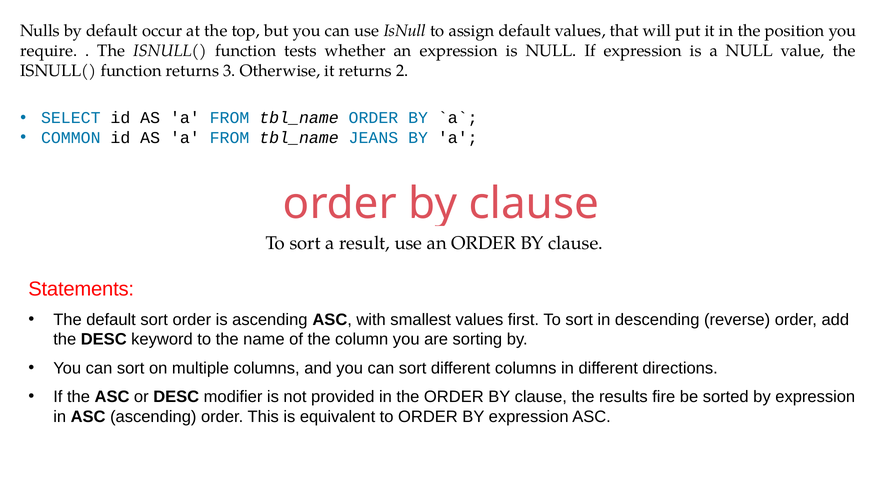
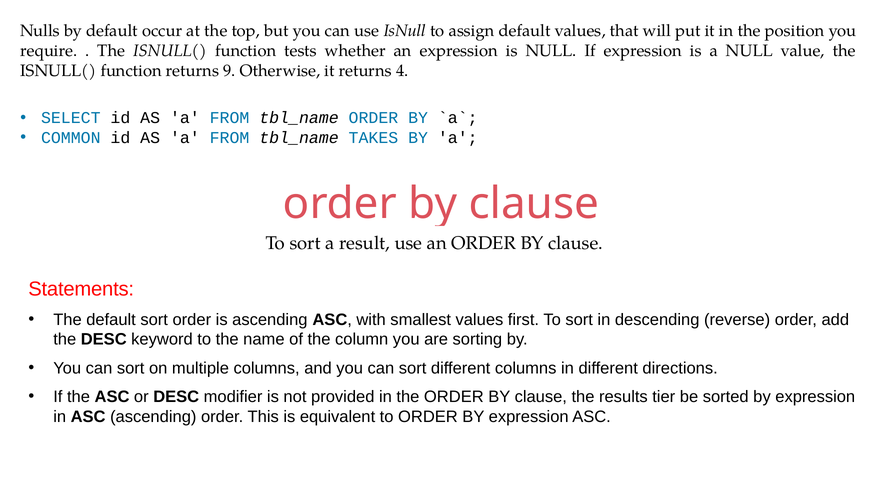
3: 3 -> 9 (229, 71)
2: 2 -> 4 (402, 71)
JEANS: JEANS -> TAKES (373, 138)
fire: fire -> tier (664, 397)
